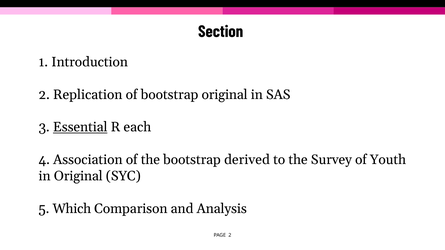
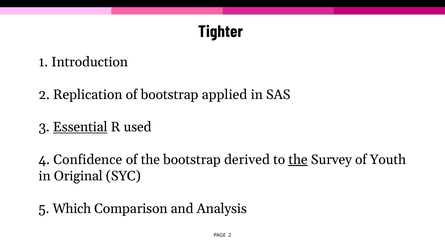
Section: Section -> Tighter (221, 32)
bootstrap original: original -> applied (225, 95)
each: each -> used (137, 127)
Association: Association -> Confidence (88, 160)
the underline: none -> present (298, 160)
